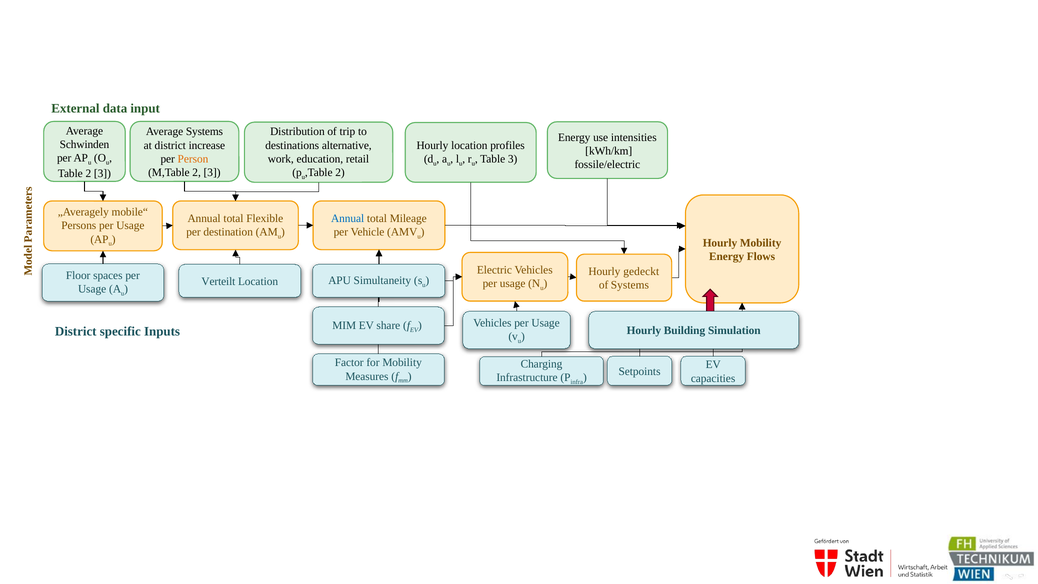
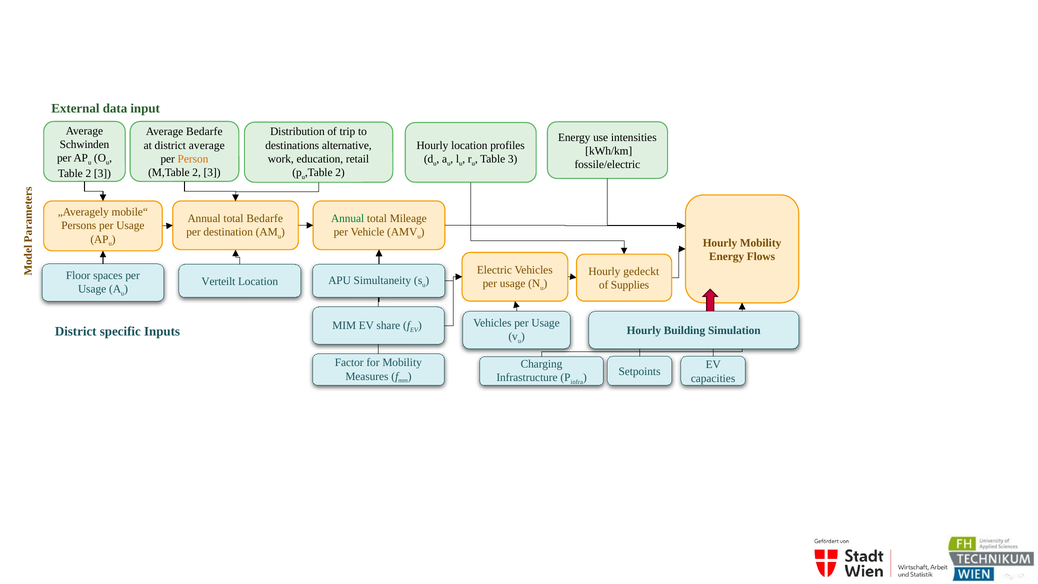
Average Systems: Systems -> Bedarfe (204, 132)
district increase: increase -> average (207, 145)
total Flexible: Flexible -> Bedarfe (265, 218)
Annual colour: blue -> green (348, 218)
of Systems: Systems -> Supplies (630, 285)
